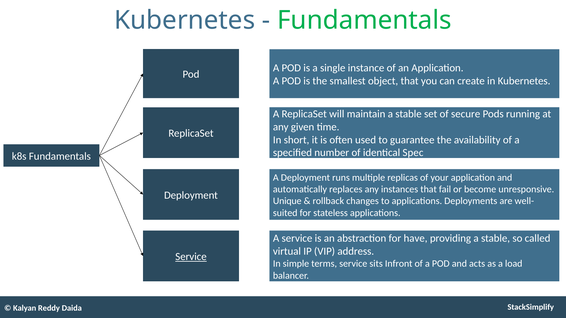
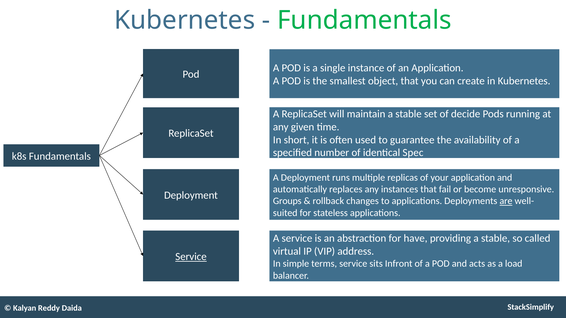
secure: secure -> decide (466, 114)
Unique: Unique -> Groups (287, 201)
are underline: none -> present (506, 201)
